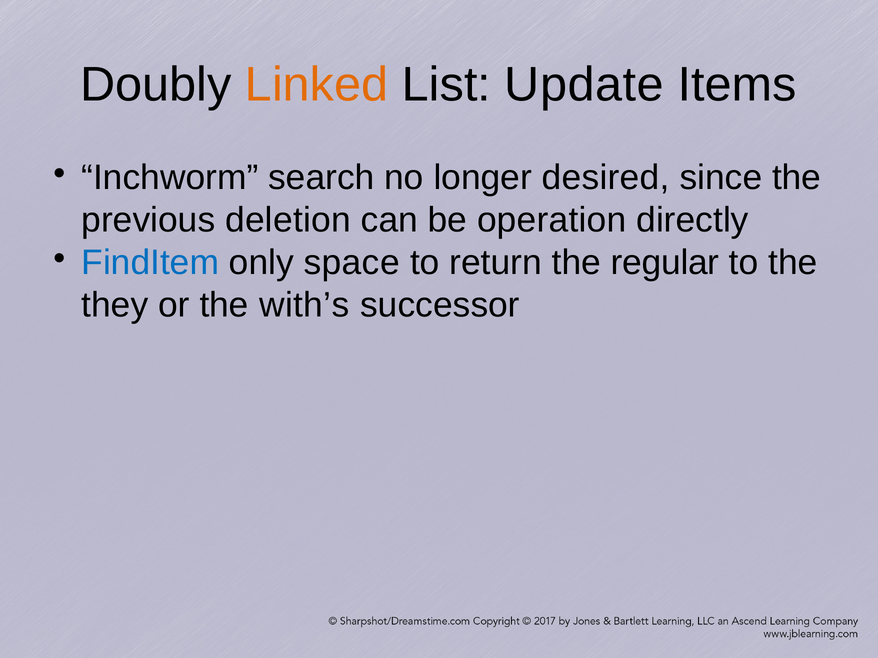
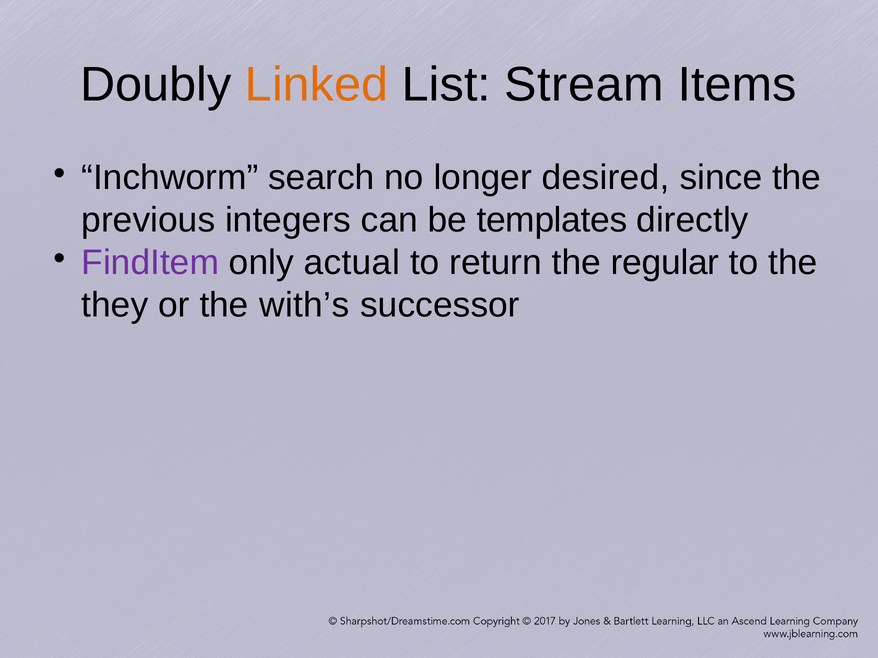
Update: Update -> Stream (584, 85)
deletion: deletion -> integers (288, 220)
operation: operation -> templates (552, 220)
FindItem colour: blue -> purple (150, 263)
space: space -> actual (352, 263)
